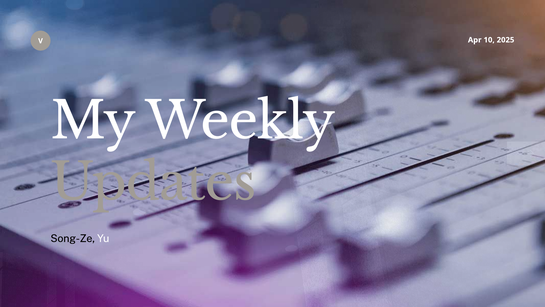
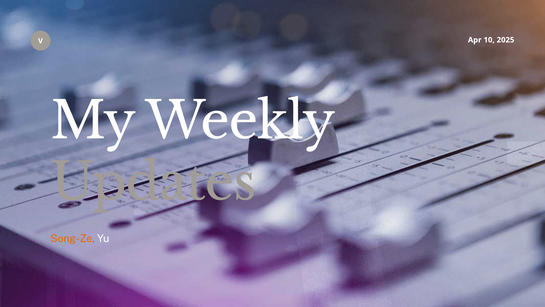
Song-Ze colour: black -> orange (73, 238)
